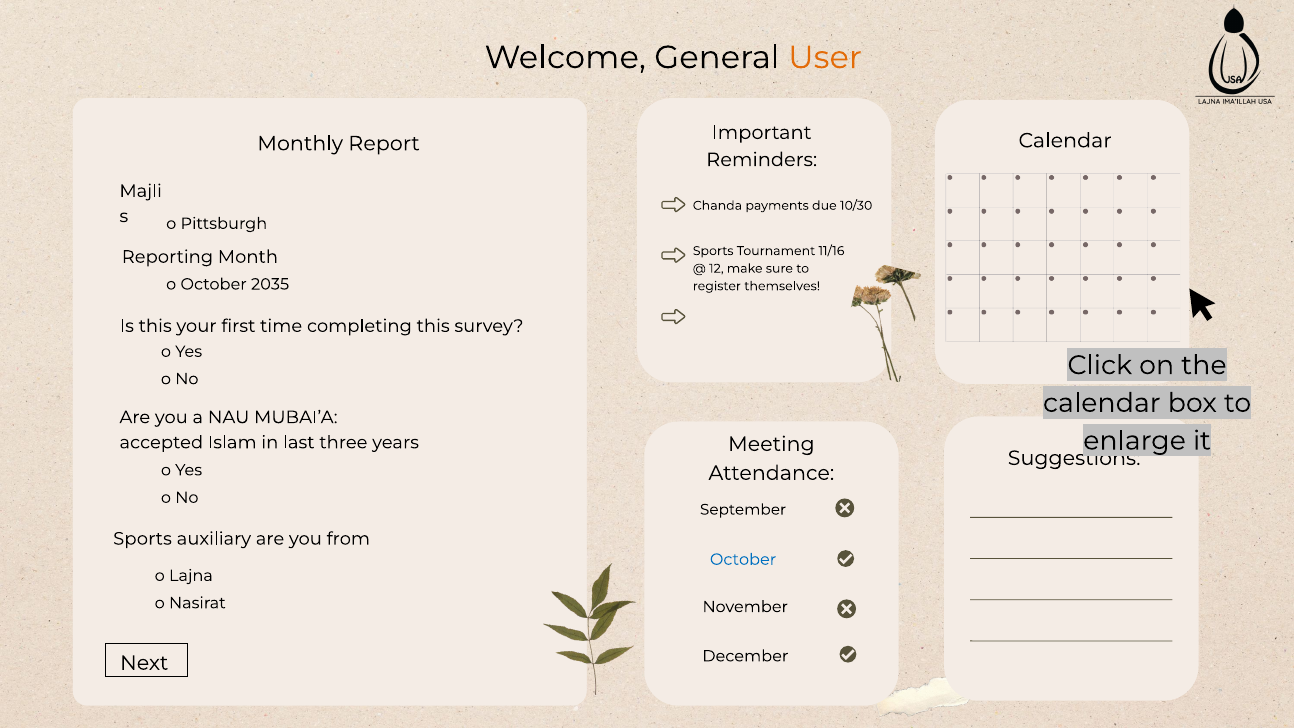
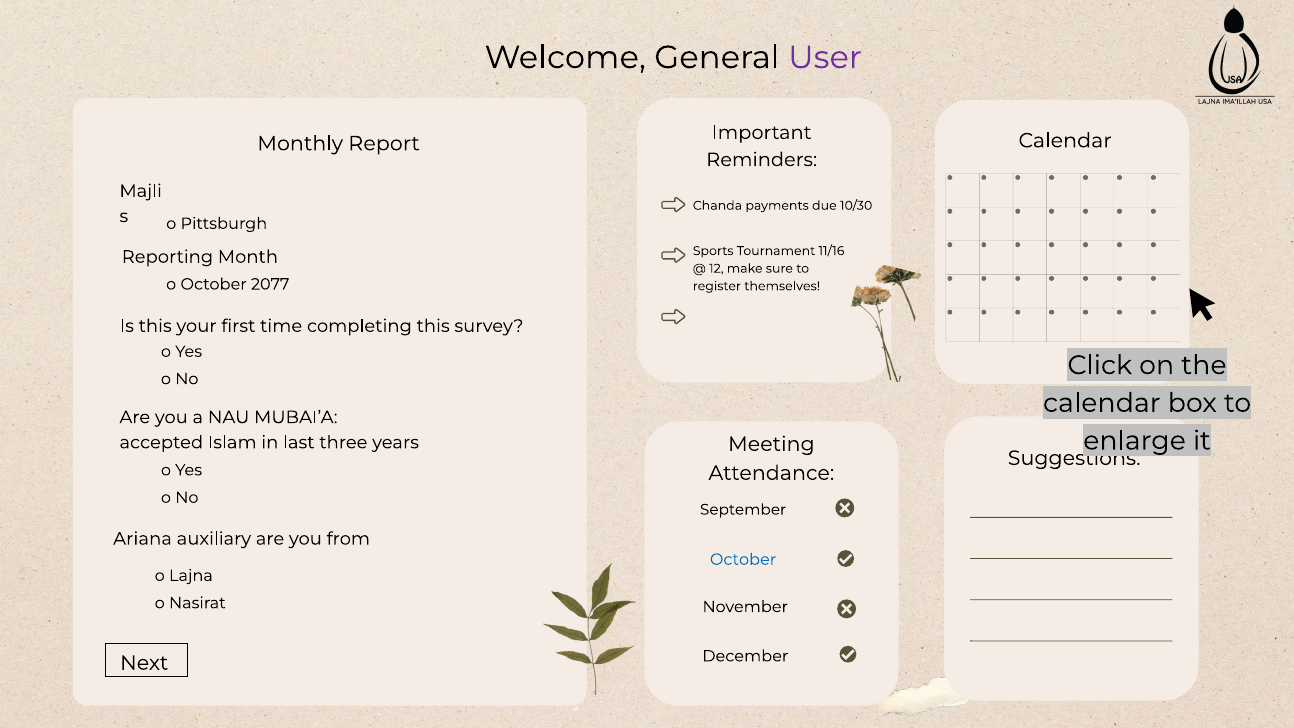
User colour: orange -> purple (825, 58)
2035: 2035 -> 2077 (270, 284)
Sports: Sports -> Ariana (143, 539)
